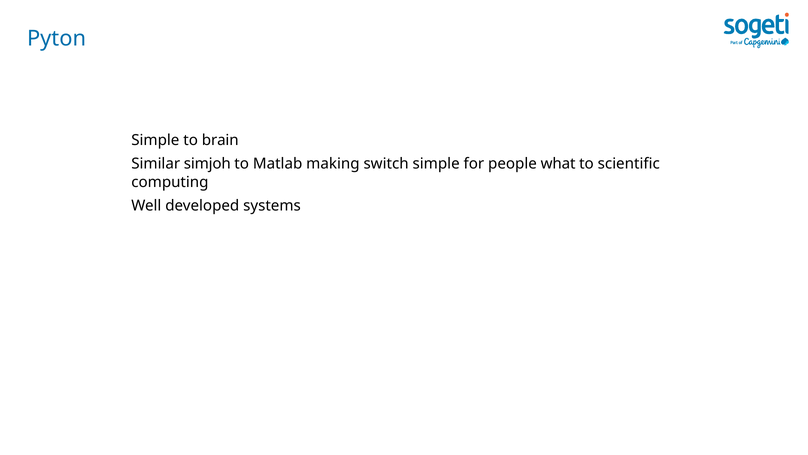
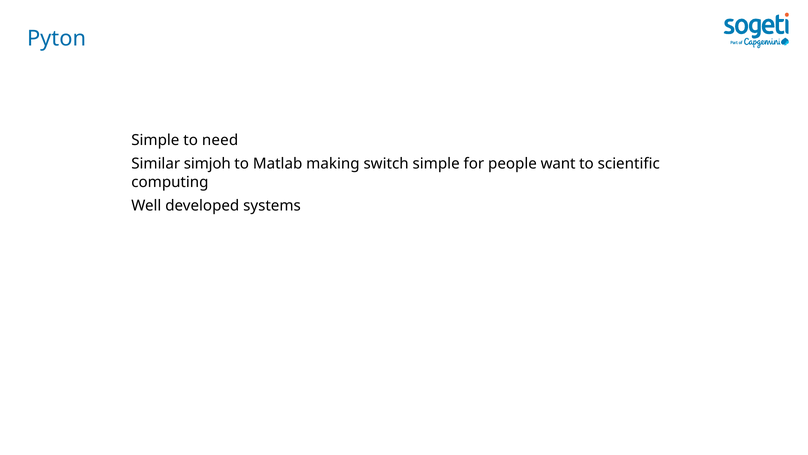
brain: brain -> need (220, 140)
what: what -> want (558, 164)
